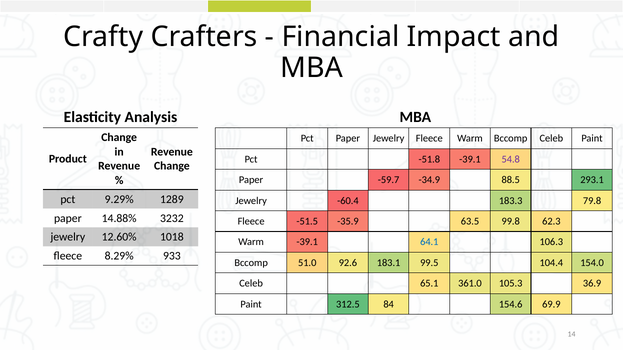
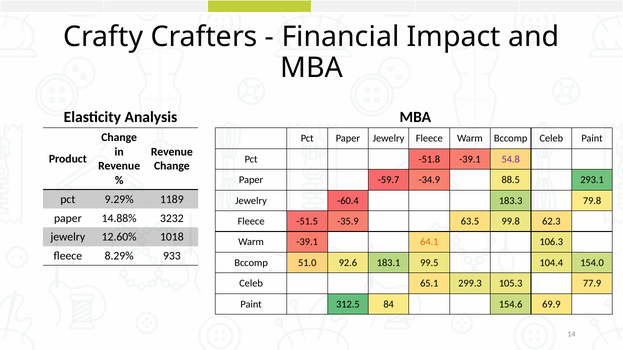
1289: 1289 -> 1189 (172, 200)
64.1 colour: blue -> orange (429, 242)
361.0: 361.0 -> 299.3 (470, 284)
36.9: 36.9 -> 77.9 (592, 284)
